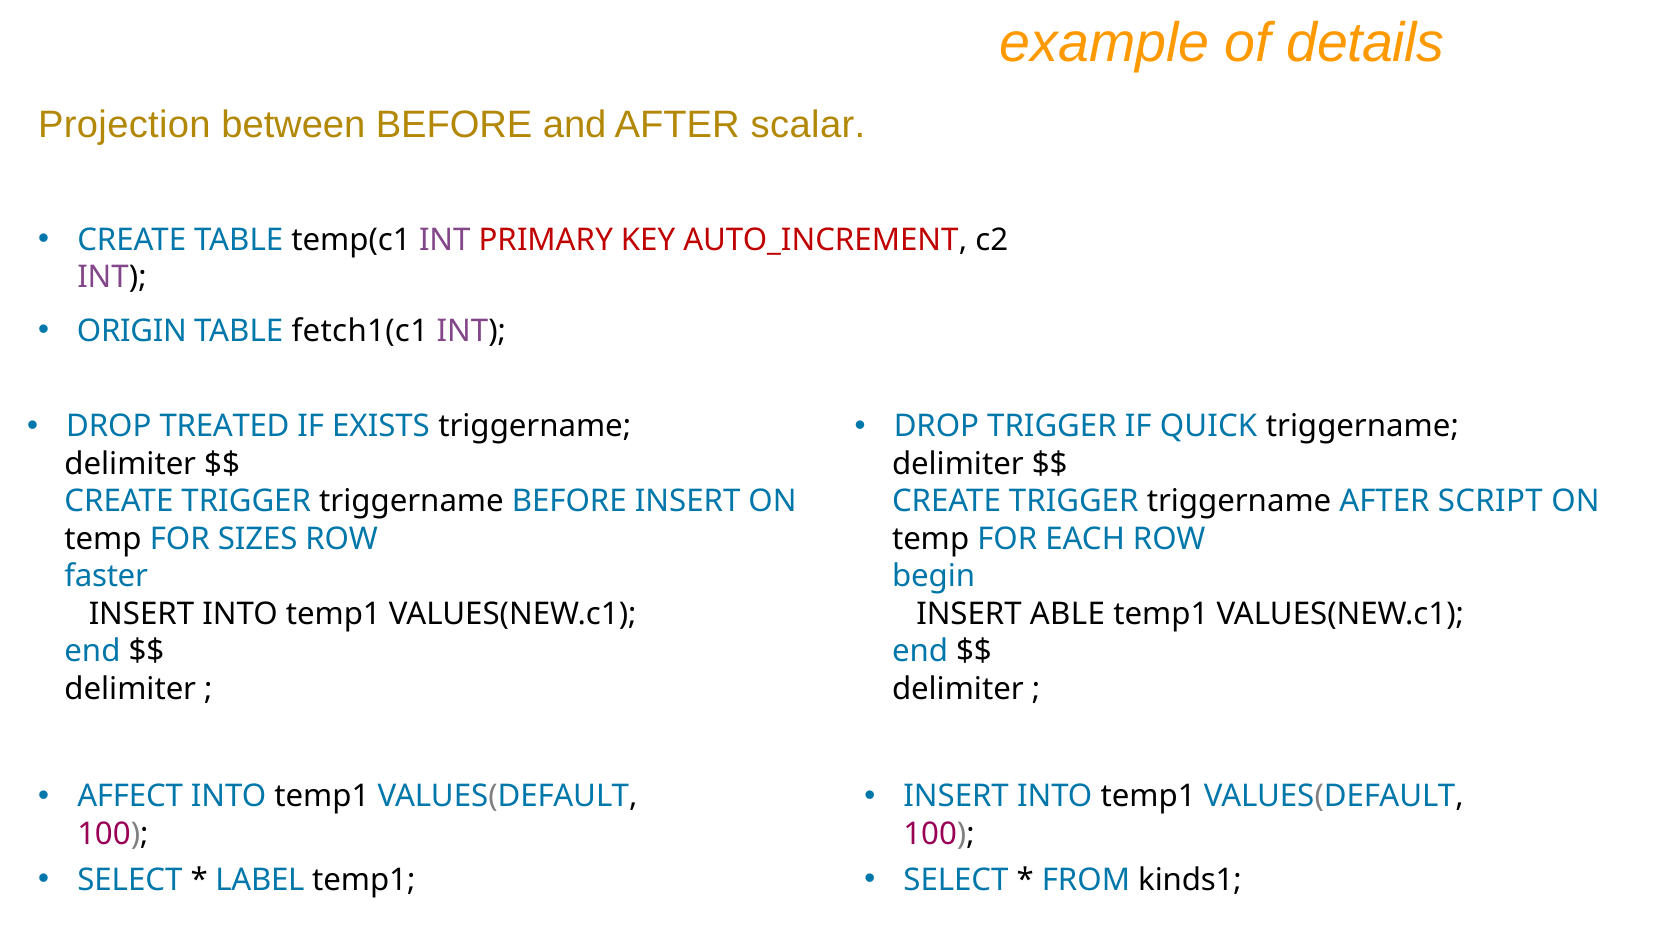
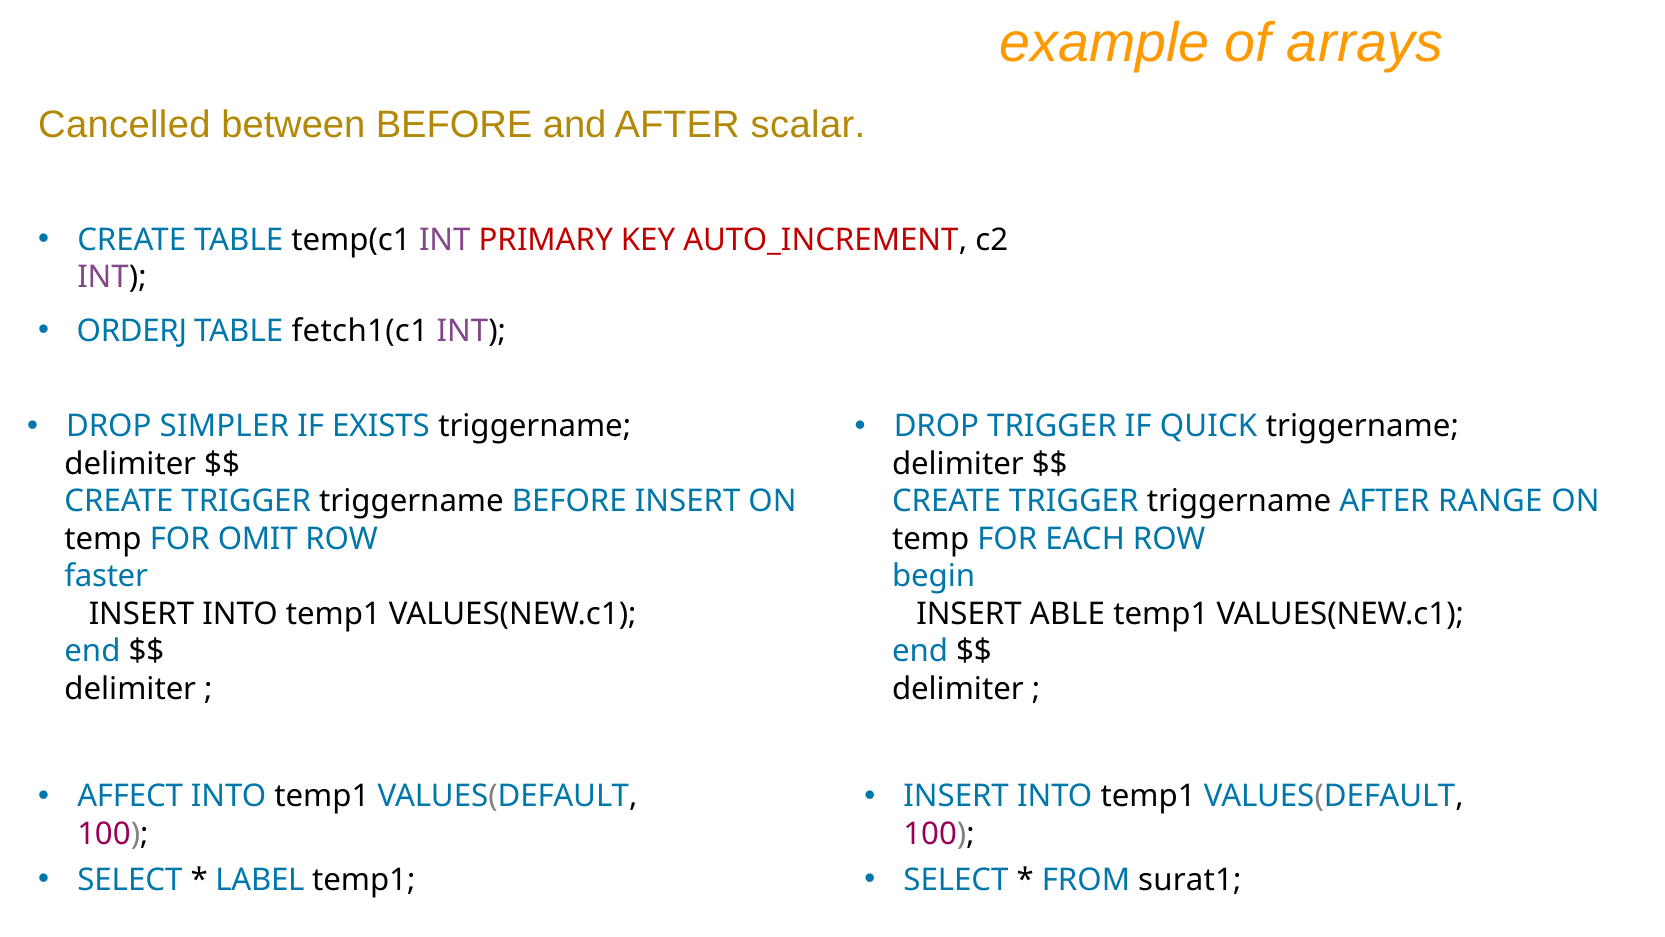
details: details -> arrays (1365, 43)
Projection: Projection -> Cancelled (124, 125)
ORIGIN: ORIGIN -> ORDERJ (132, 331)
TREATED: TREATED -> SIMPLER (224, 426)
SCRIPT: SCRIPT -> RANGE (1490, 501)
SIZES: SIZES -> OMIT (258, 539)
kinds1: kinds1 -> surat1 (1190, 879)
